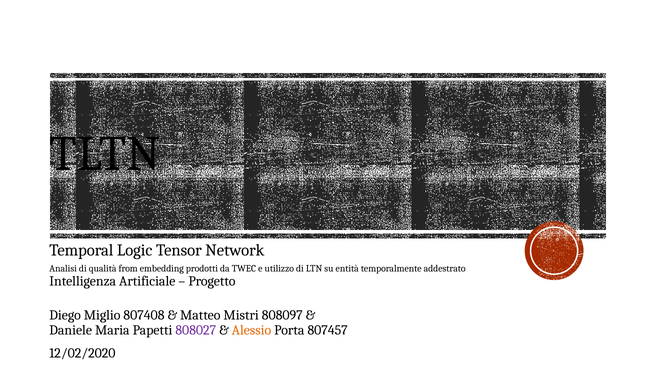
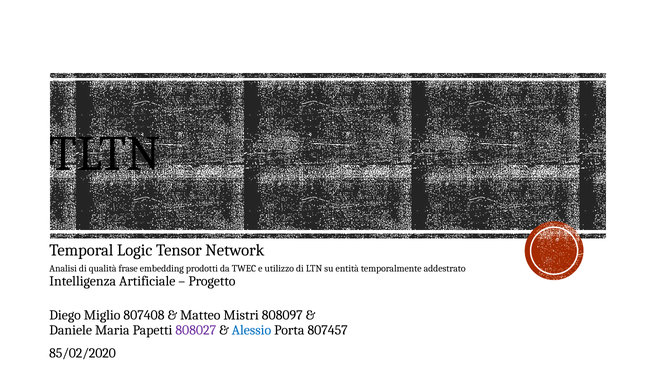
from: from -> frase (128, 268)
Alessio colour: orange -> blue (251, 330)
12/02/2020: 12/02/2020 -> 85/02/2020 (83, 353)
